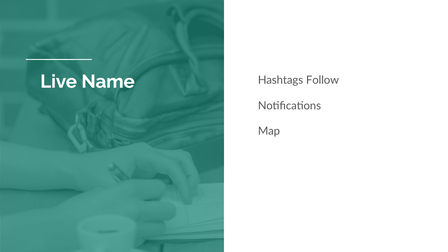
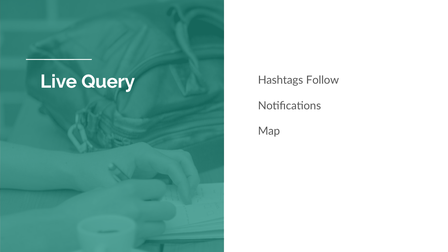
Name: Name -> Query (108, 82)
